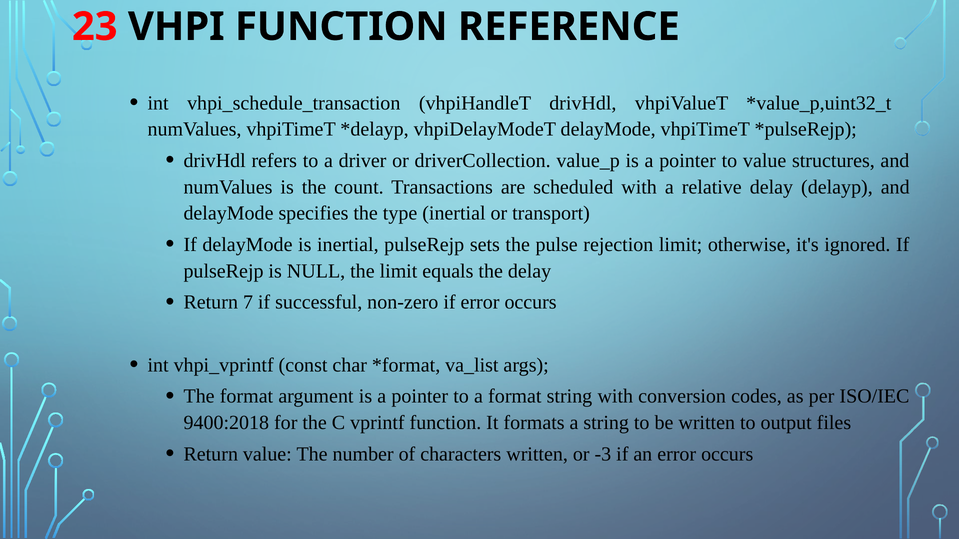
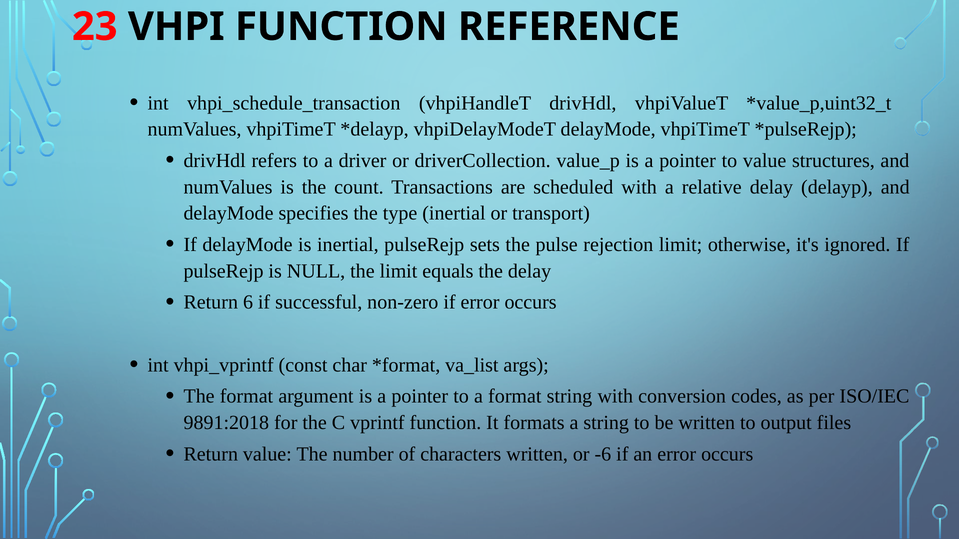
7: 7 -> 6 (248, 303)
9400:2018: 9400:2018 -> 9891:2018 (226, 423)
-3: -3 -> -6 (603, 454)
